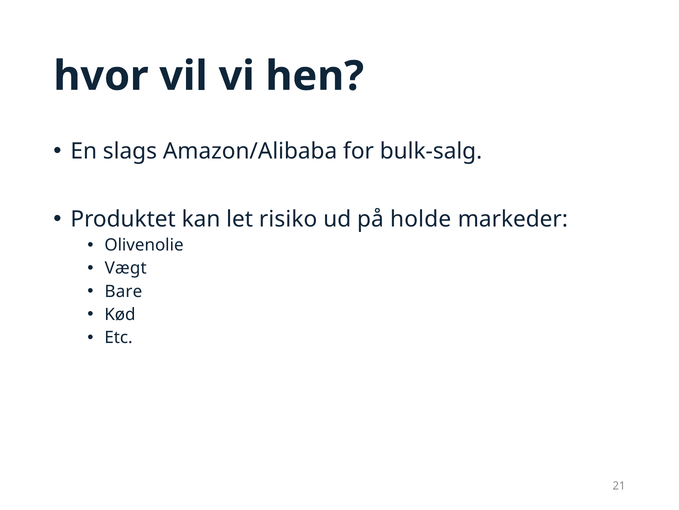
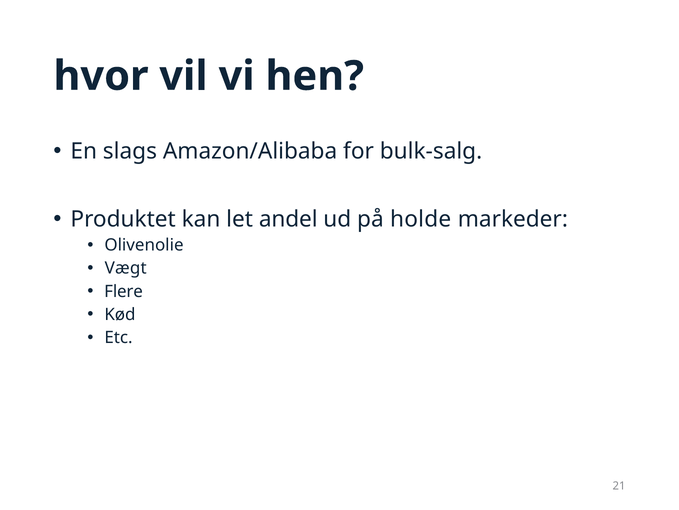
risiko: risiko -> andel (288, 219)
Bare: Bare -> Flere (124, 291)
